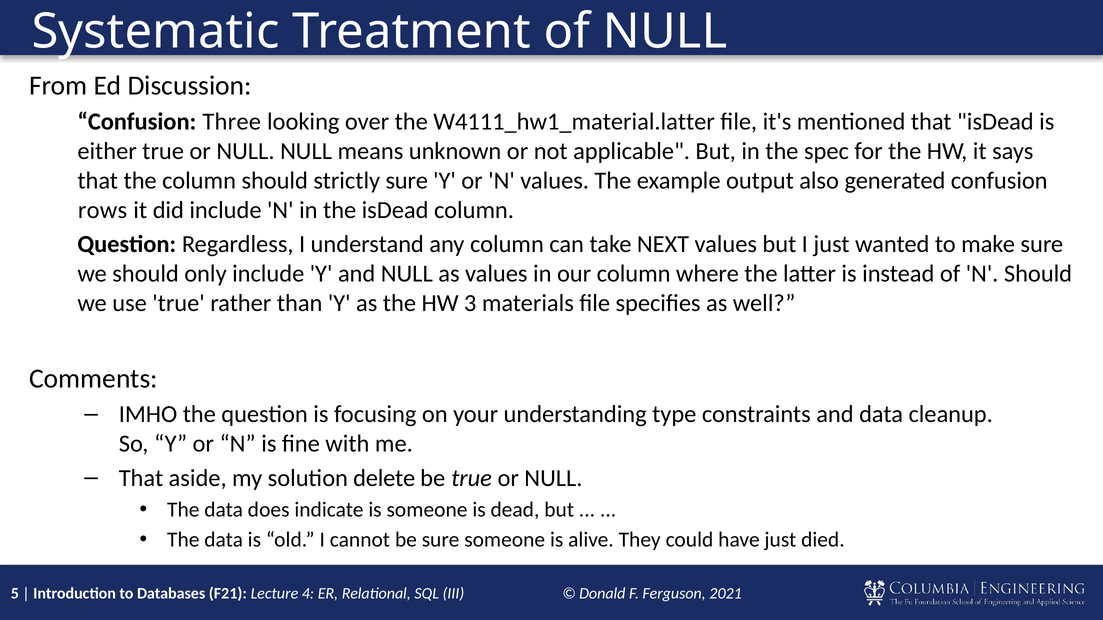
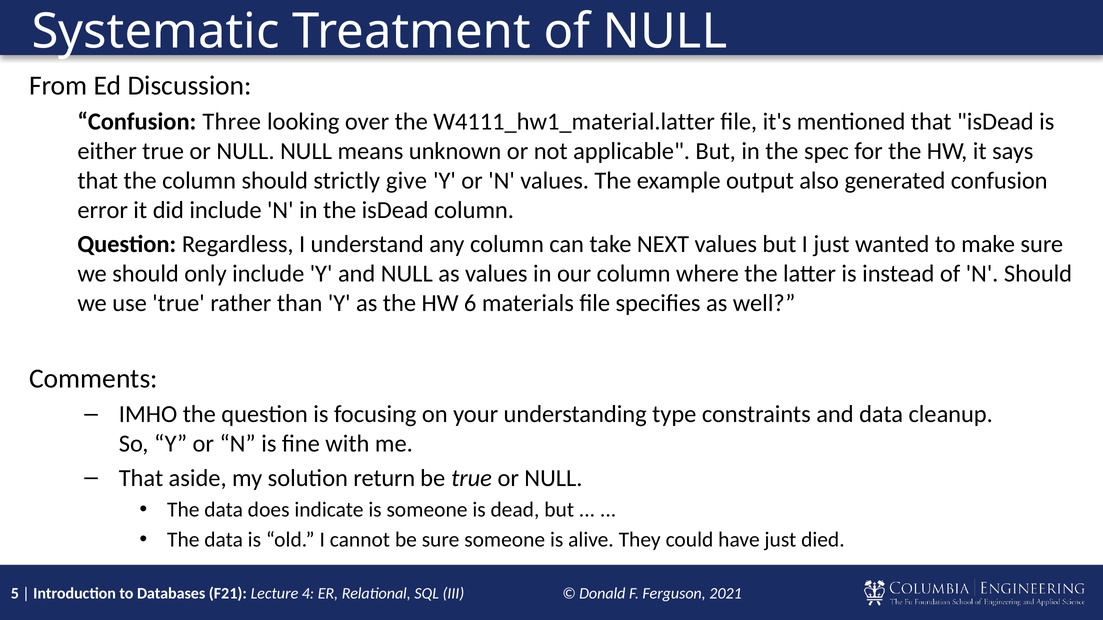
strictly sure: sure -> give (406, 181)
rows: rows -> error (103, 210)
3: 3 -> 6 (470, 303)
delete: delete -> return (384, 478)
